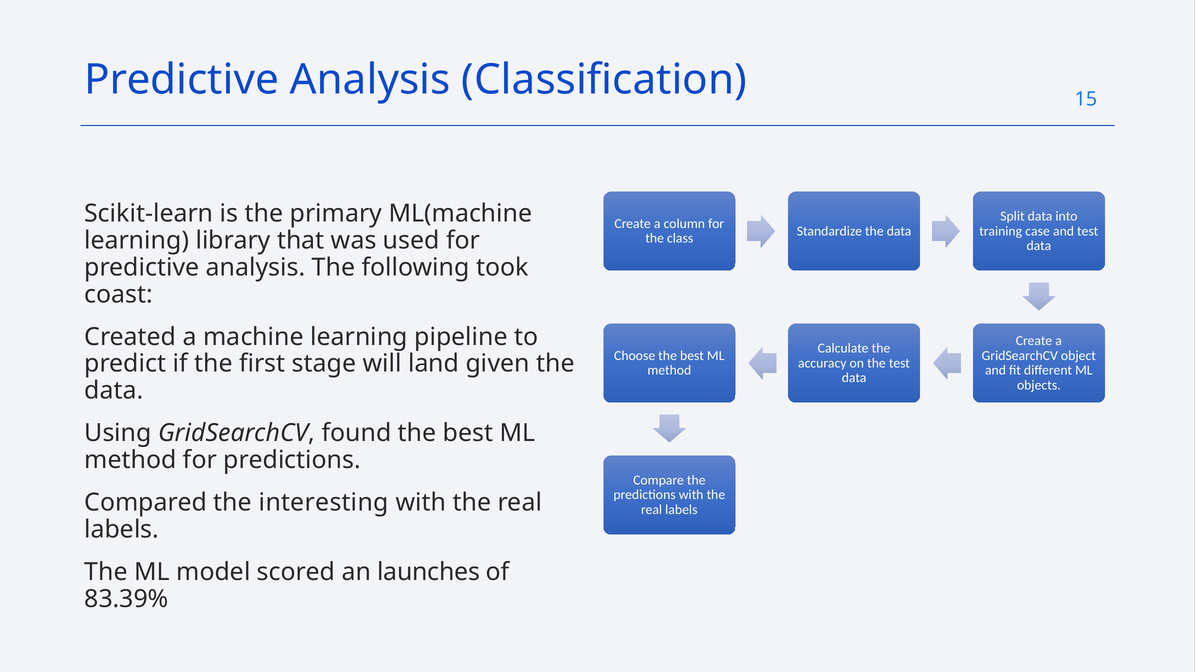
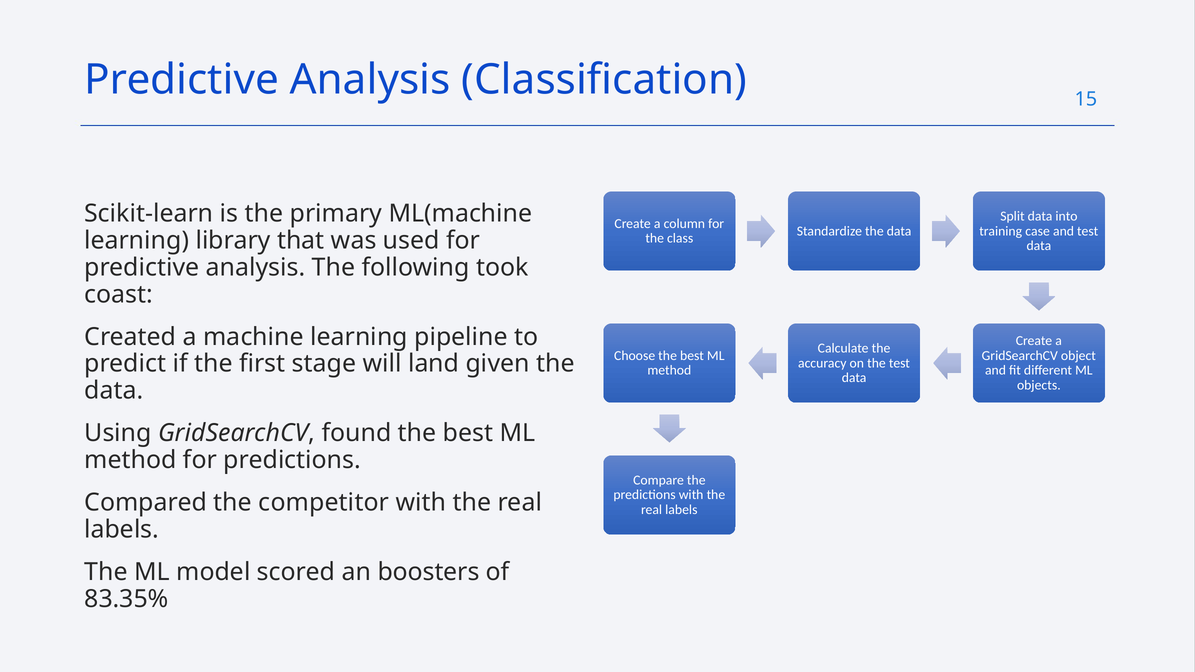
interesting: interesting -> competitor (324, 503)
launches: launches -> boosters (429, 572)
83.39%: 83.39% -> 83.35% (126, 599)
